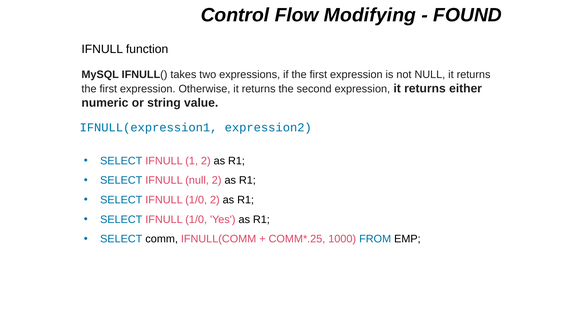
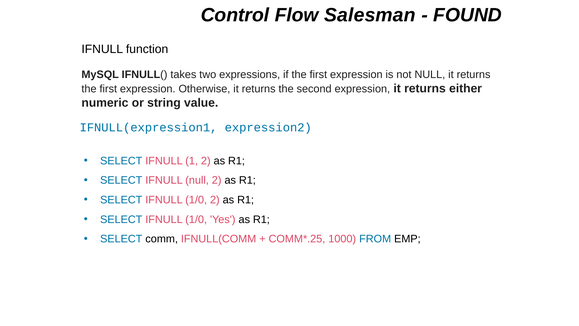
Modifying: Modifying -> Salesman (370, 15)
